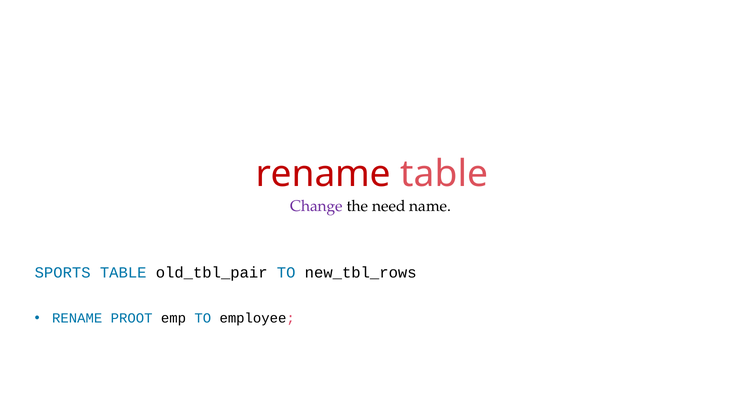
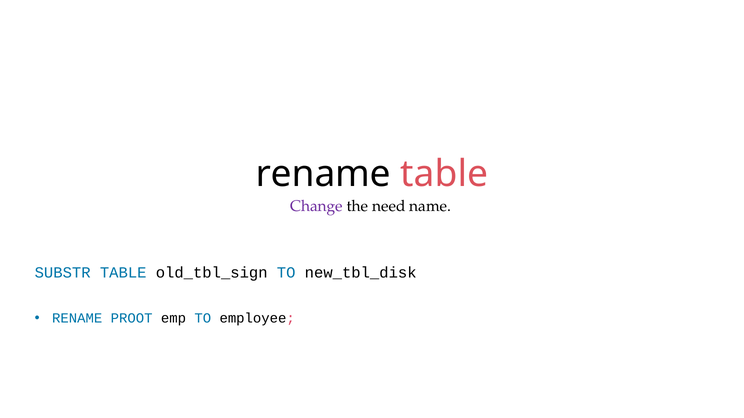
rename colour: red -> black (323, 174)
SPORTS: SPORTS -> SUBSTR (63, 273)
old_tbl_pair: old_tbl_pair -> old_tbl_sign (212, 273)
new_tbl_rows: new_tbl_rows -> new_tbl_disk (361, 273)
